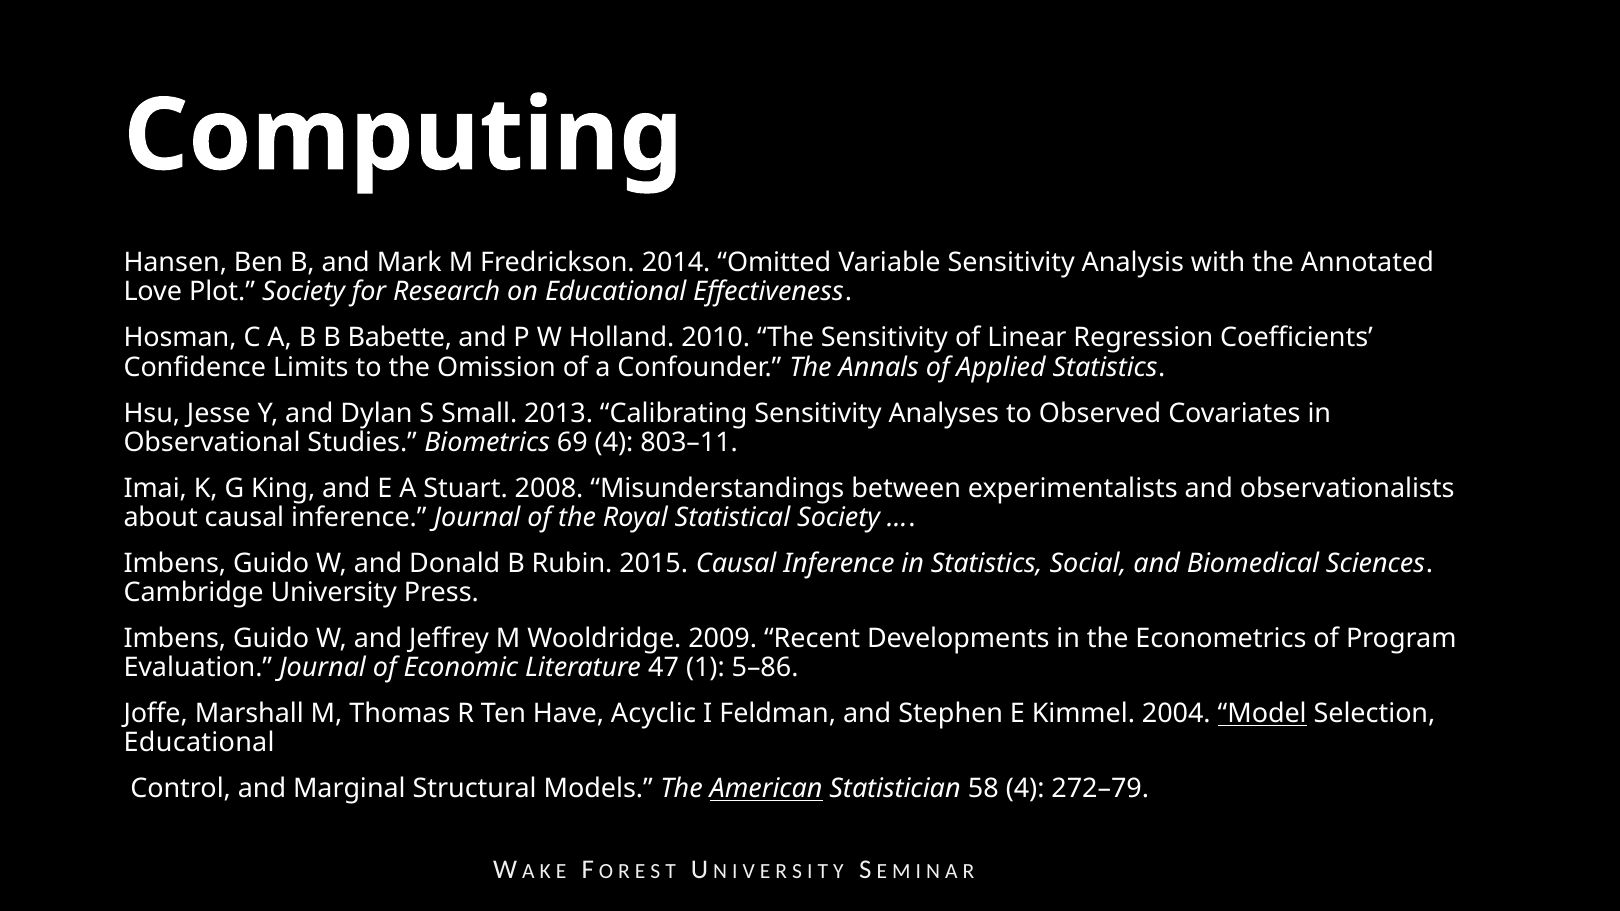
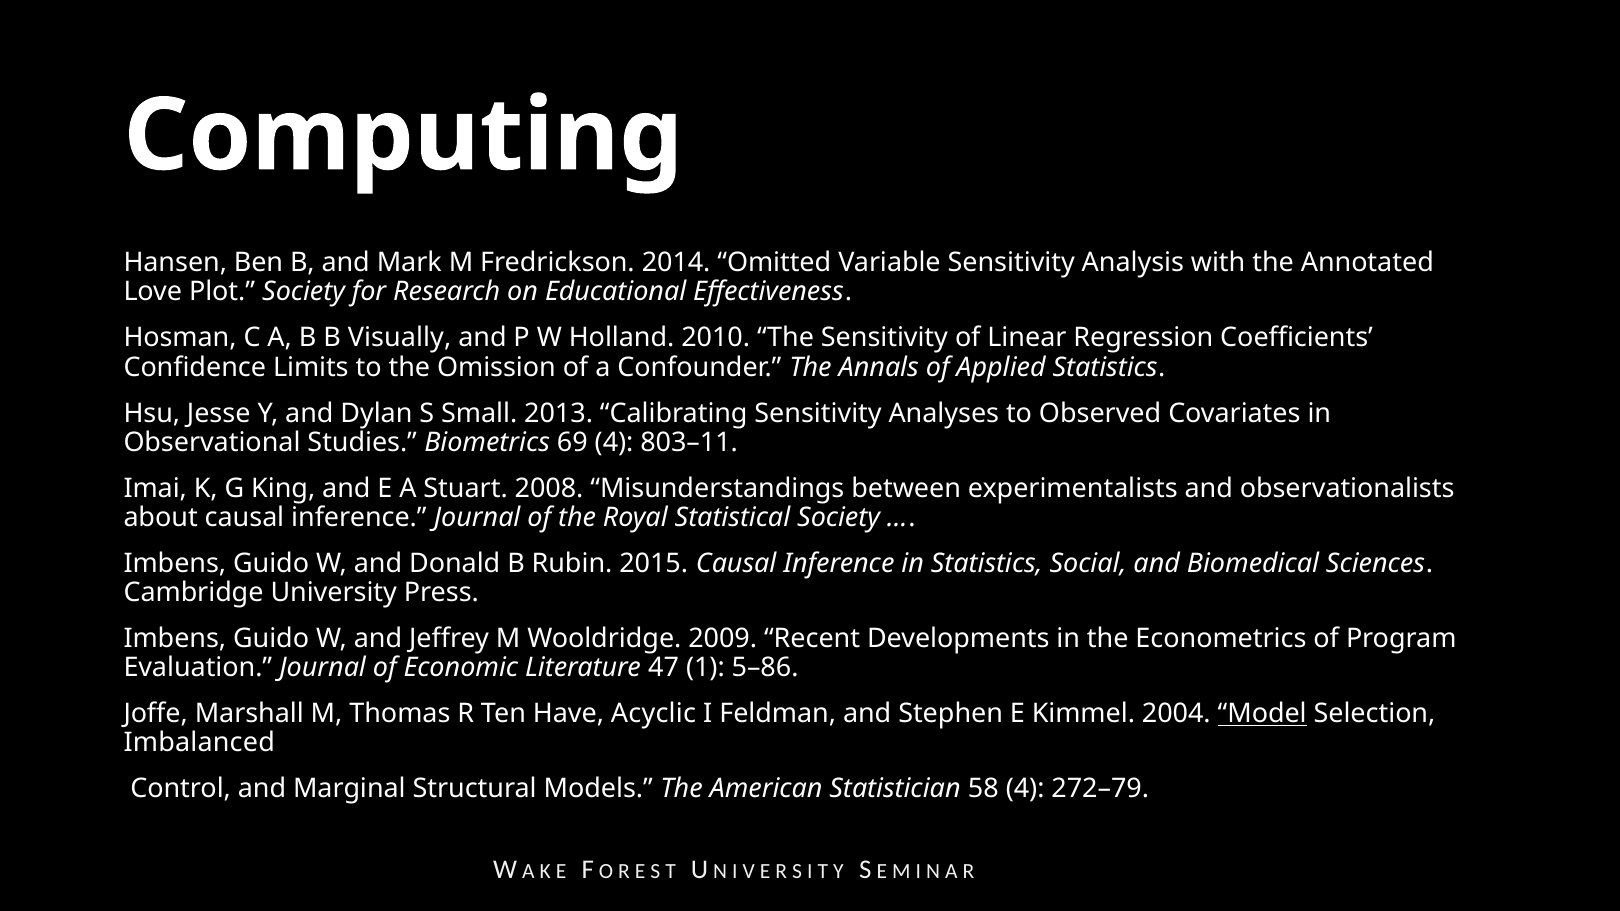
Babette: Babette -> Visually (400, 338)
Educational: Educational -> Imbalanced (199, 743)
American underline: present -> none (766, 789)
